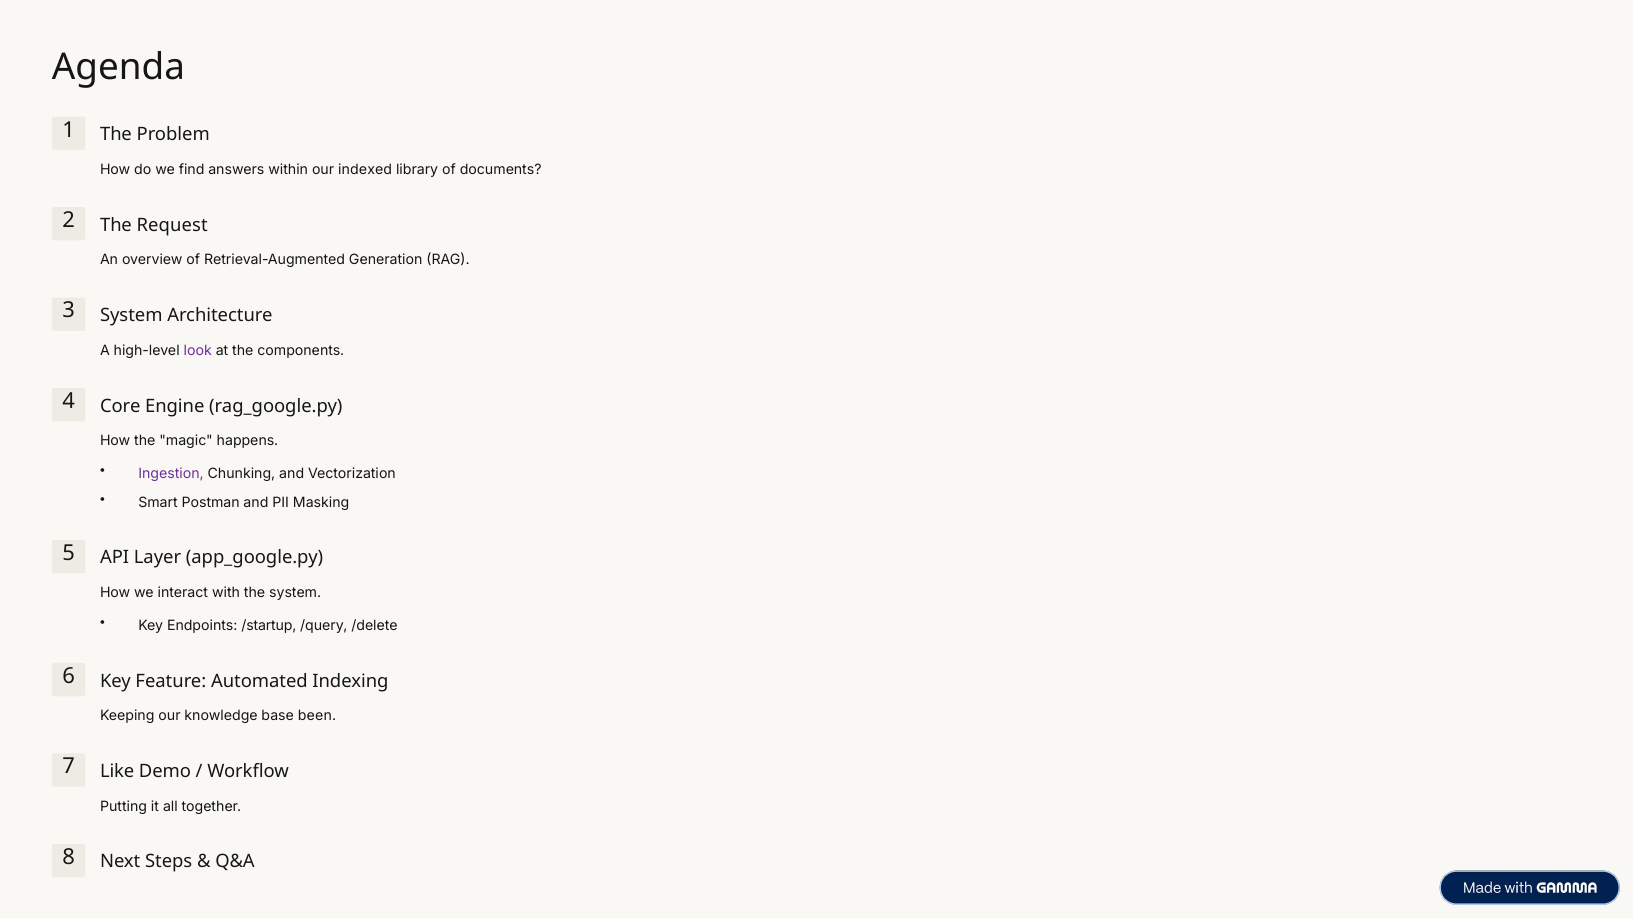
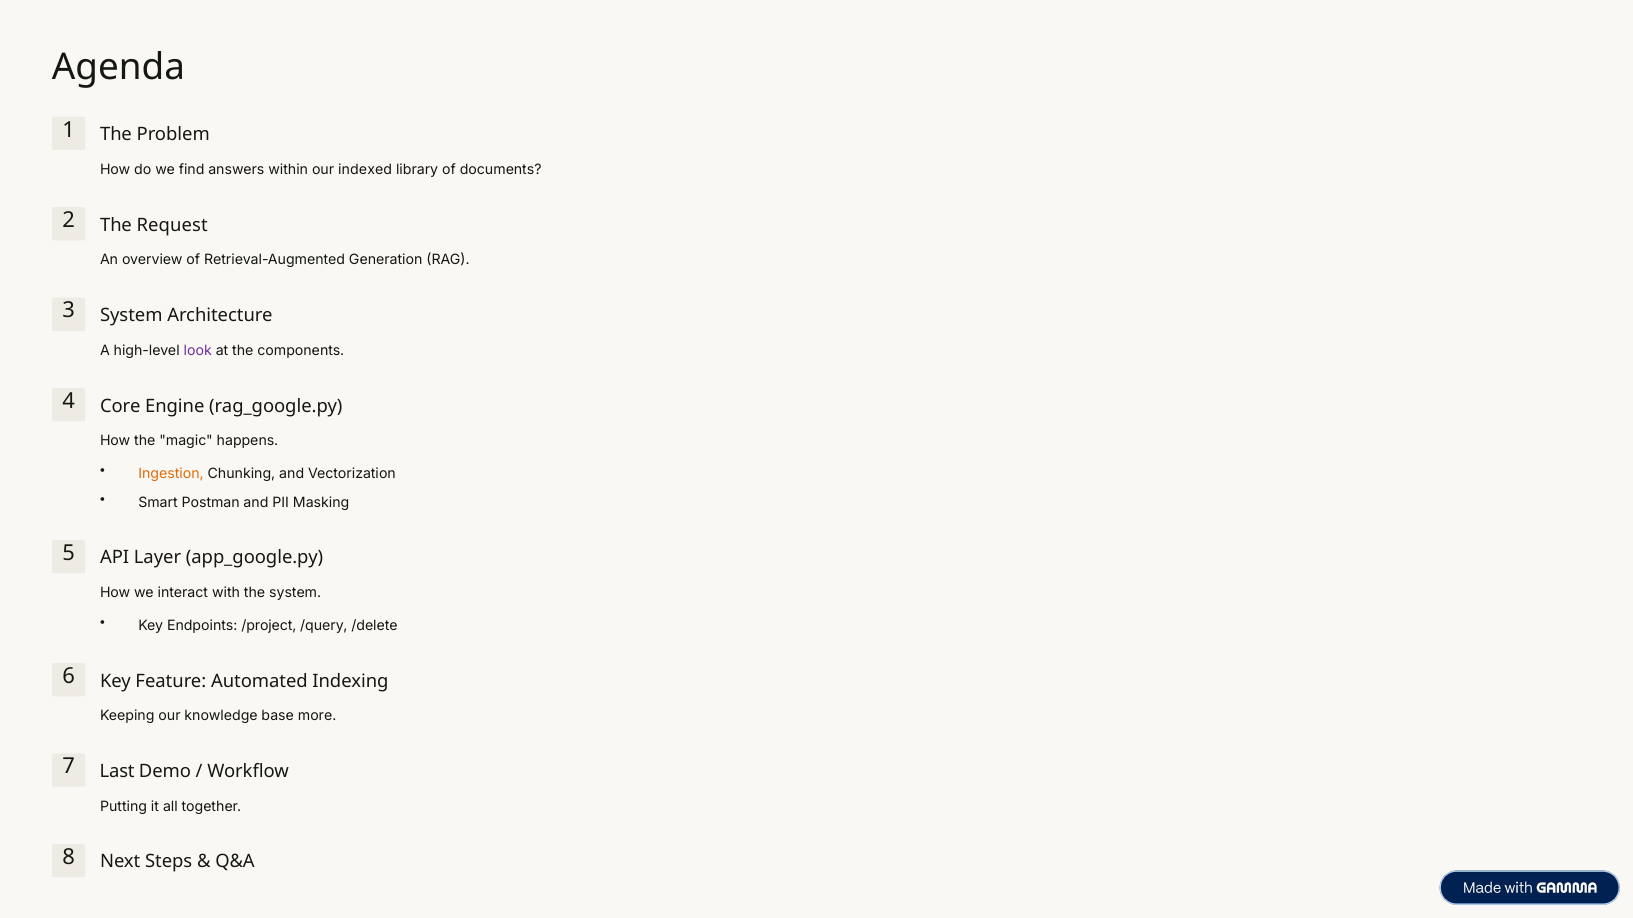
Ingestion colour: purple -> orange (171, 474)
/startup: /startup -> /project (269, 626)
been: been -> more (317, 716)
Like: Like -> Last (117, 772)
